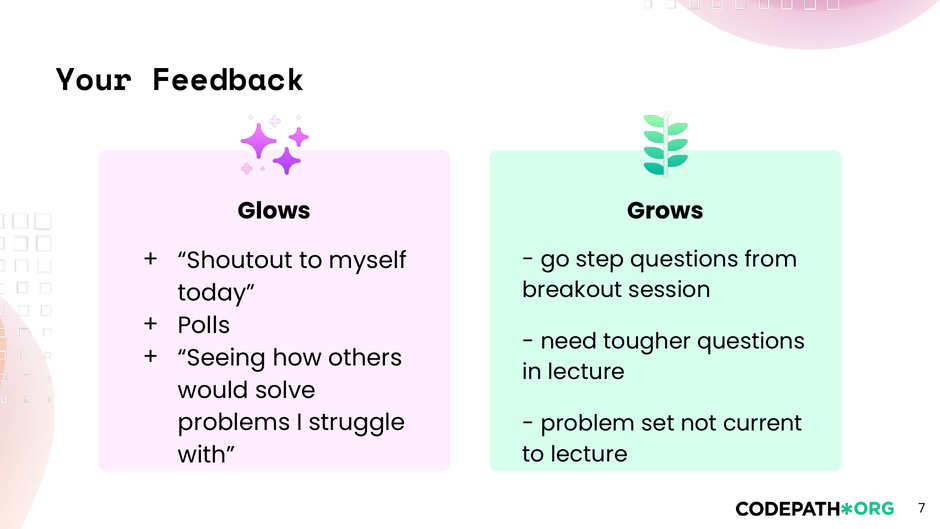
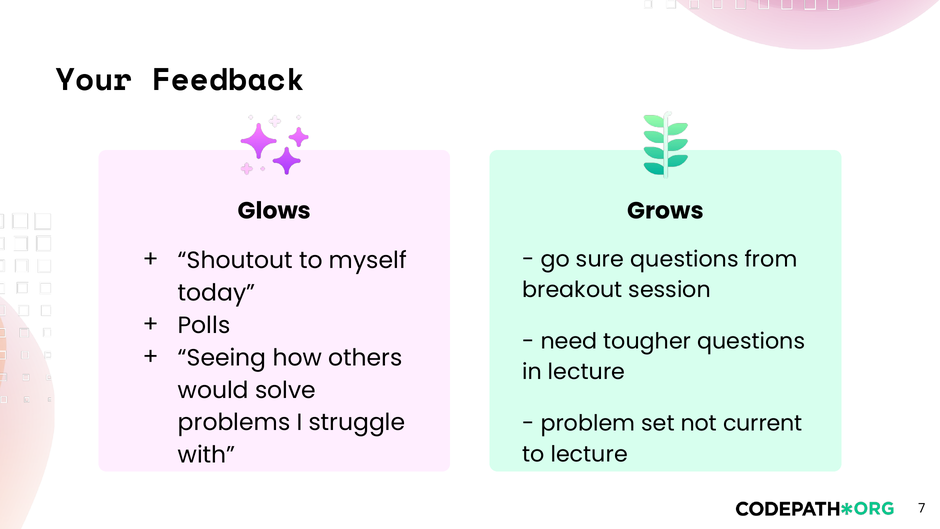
step: step -> sure (600, 259)
